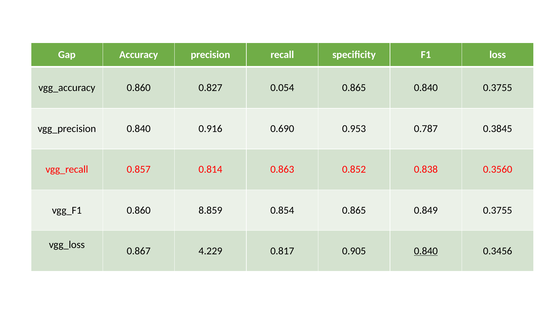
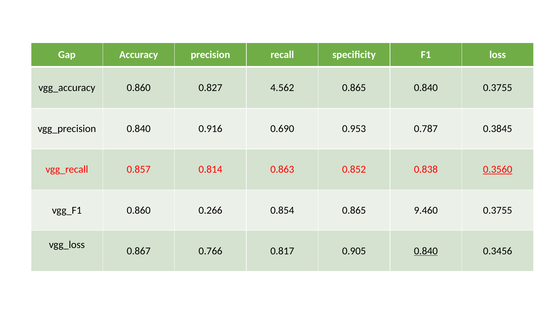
0.054: 0.054 -> 4.562 (282, 88)
0.3560 underline: none -> present (498, 170)
8.859: 8.859 -> 0.266 (210, 210)
0.849: 0.849 -> 9.460 (426, 210)
4.229: 4.229 -> 0.766 (210, 251)
